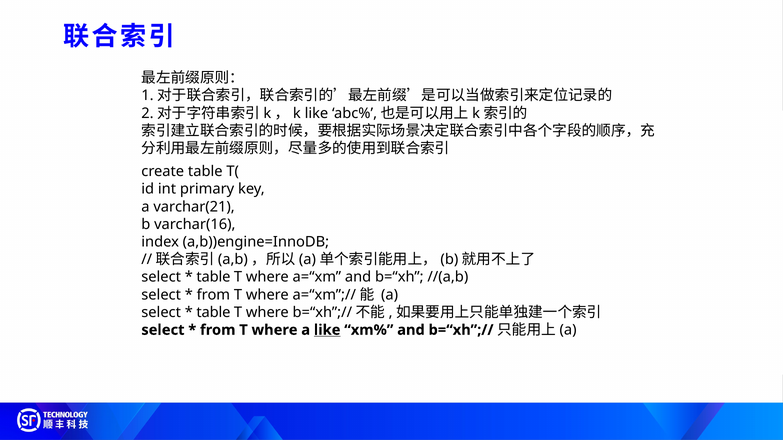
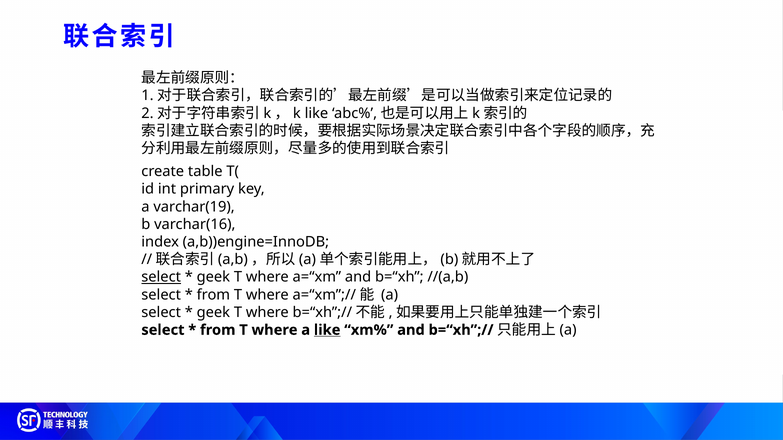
varchar(21: varchar(21 -> varchar(19 (194, 207)
select underline: none -> present (161, 277)
table: table -> geek (213, 277)
table: table -> geek (213, 313)
